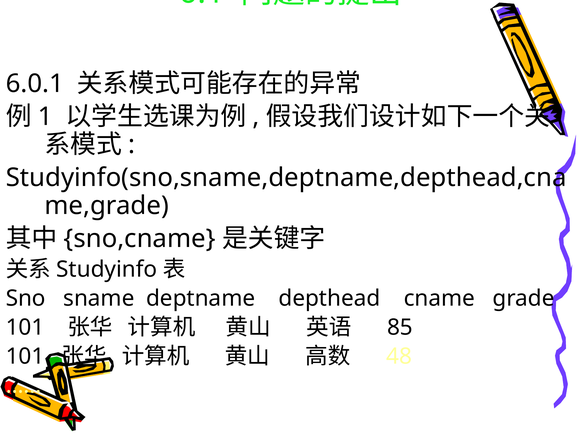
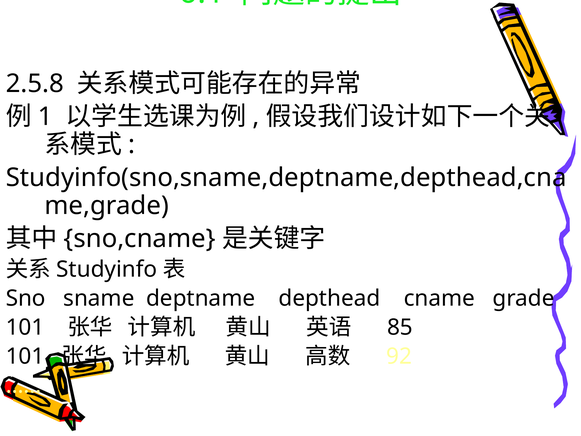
6.0.1: 6.0.1 -> 2.5.8 (35, 84)
48: 48 -> 92 (399, 356)
